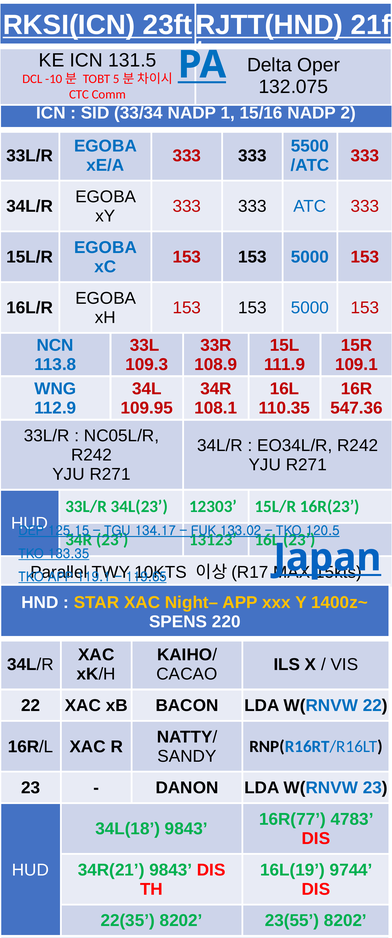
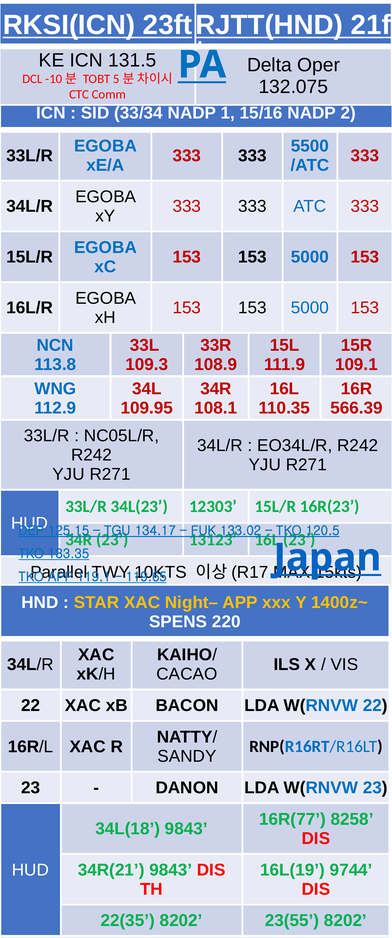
547.36: 547.36 -> 566.39 (356, 408)
4783: 4783 -> 8258 (352, 819)
